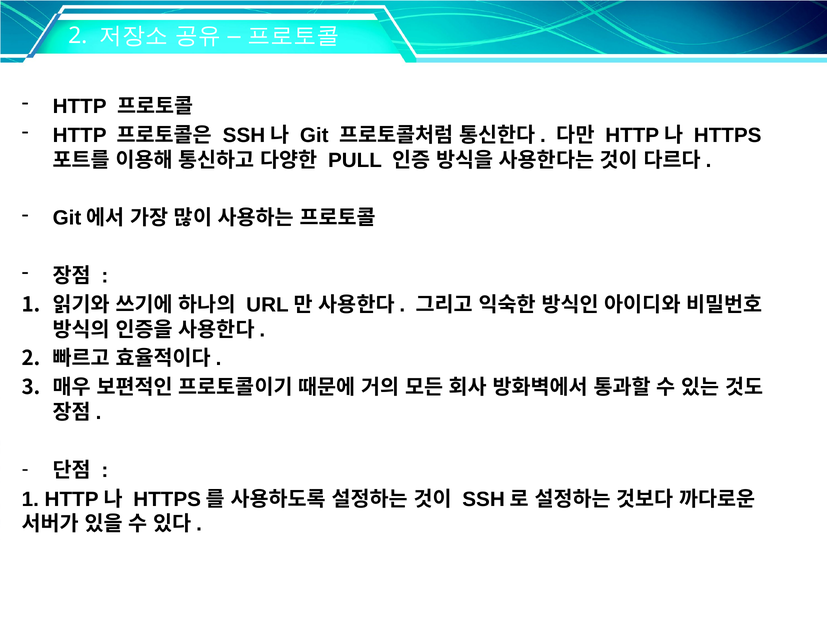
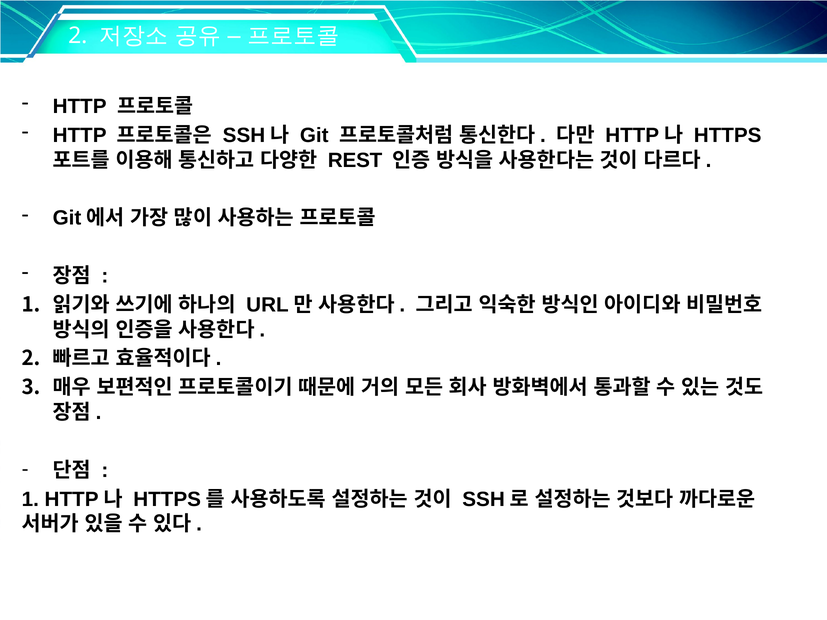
PULL: PULL -> REST (355, 160)
